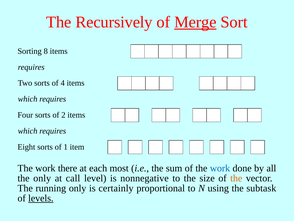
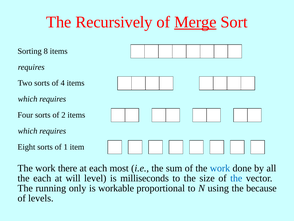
the only: only -> each (42, 178)
call: call -> will (73, 178)
nonnegative: nonnegative -> milliseconds (145, 178)
the colour: orange -> blue (236, 178)
certainly: certainly -> workable (116, 188)
subtask: subtask -> because (261, 188)
levels underline: present -> none (41, 198)
